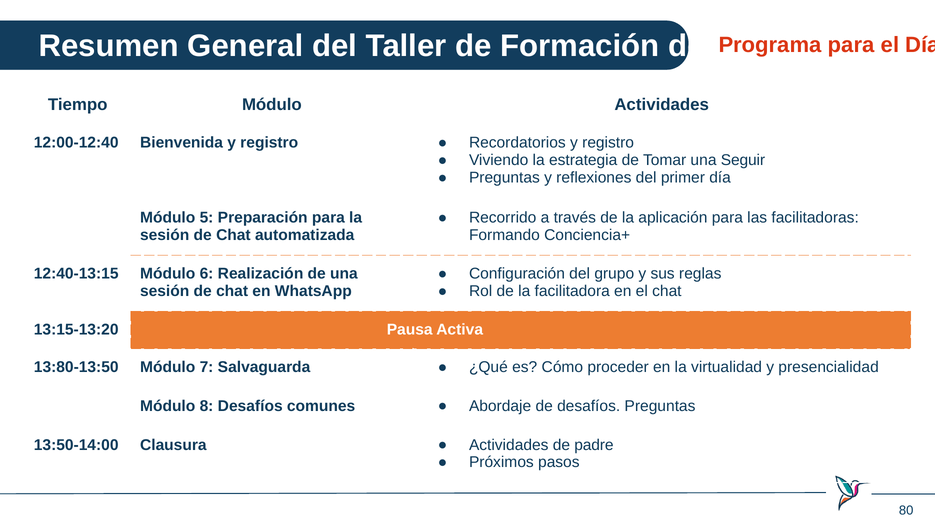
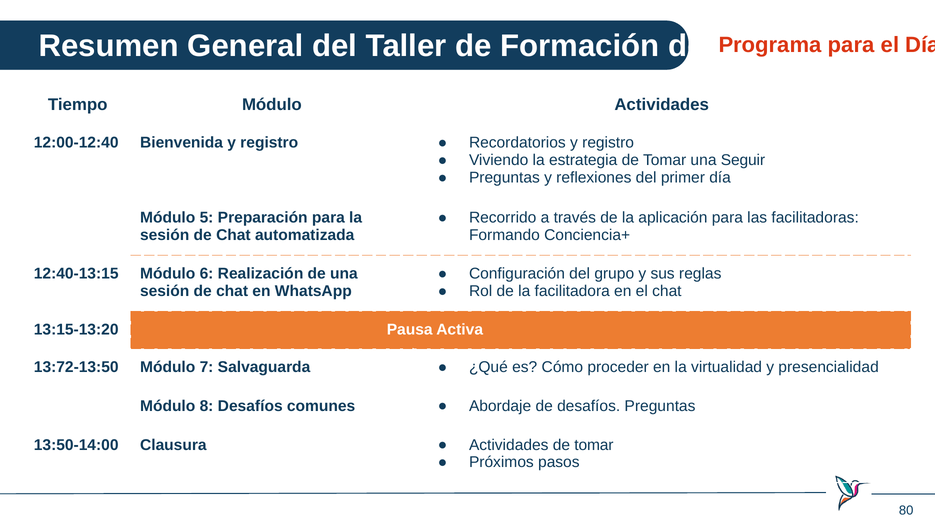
13:80-13:50: 13:80-13:50 -> 13:72-13:50 (76, 367)
Actividades de padre: padre -> tomar (594, 445)
